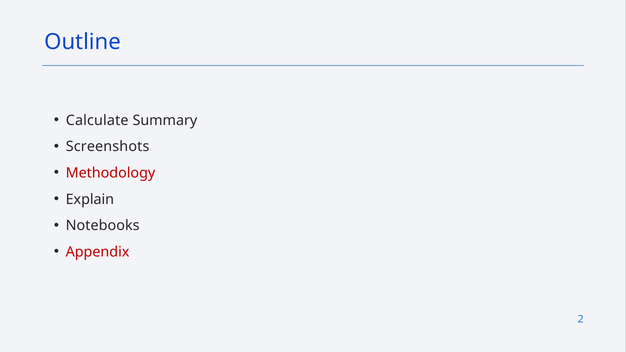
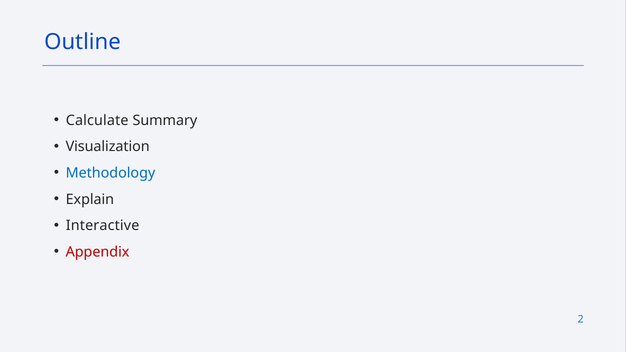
Screenshots: Screenshots -> Visualization (108, 147)
Methodology colour: red -> blue (110, 173)
Notebooks: Notebooks -> Interactive (103, 226)
